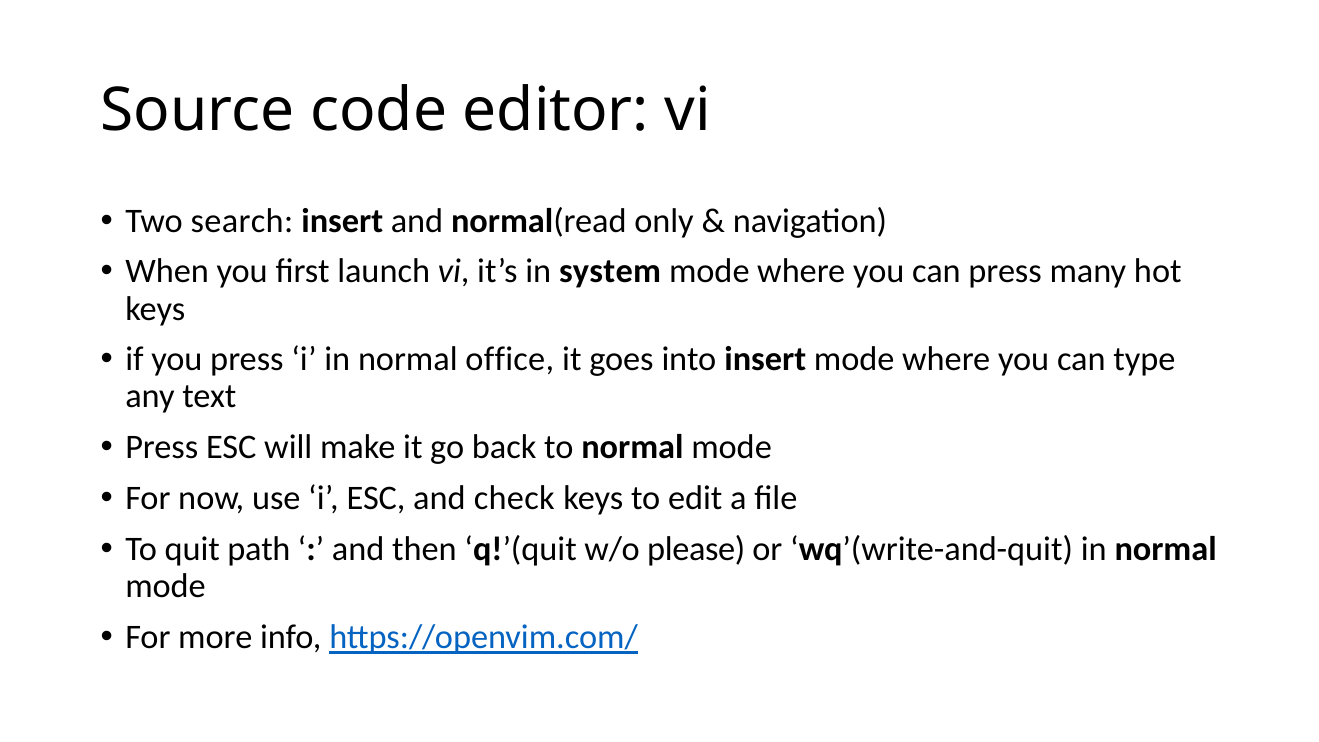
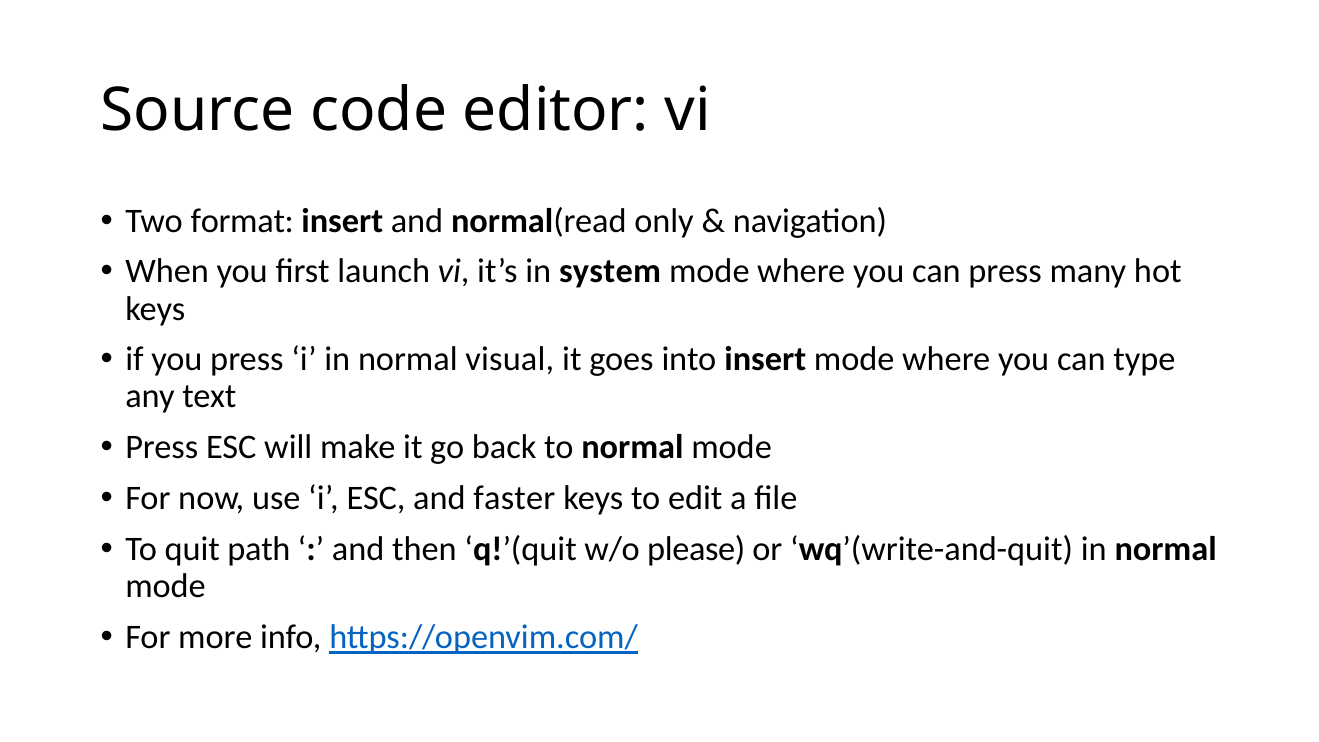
search: search -> format (242, 221)
office: office -> visual (510, 360)
check: check -> faster (514, 498)
